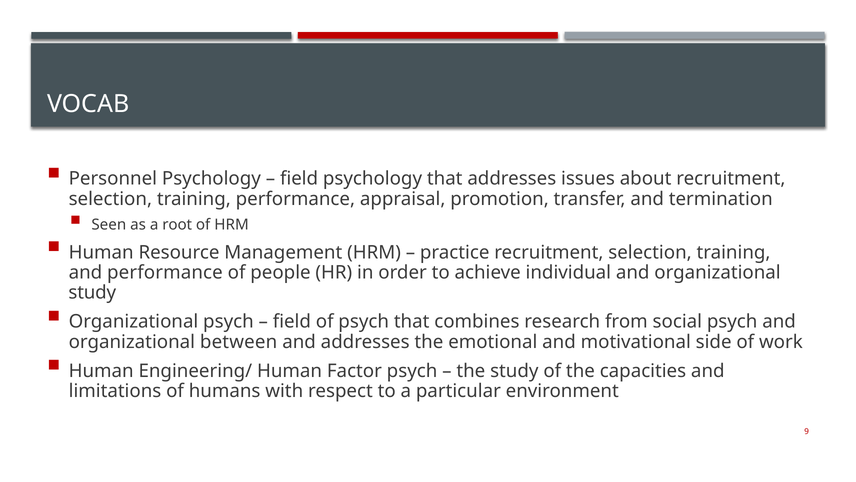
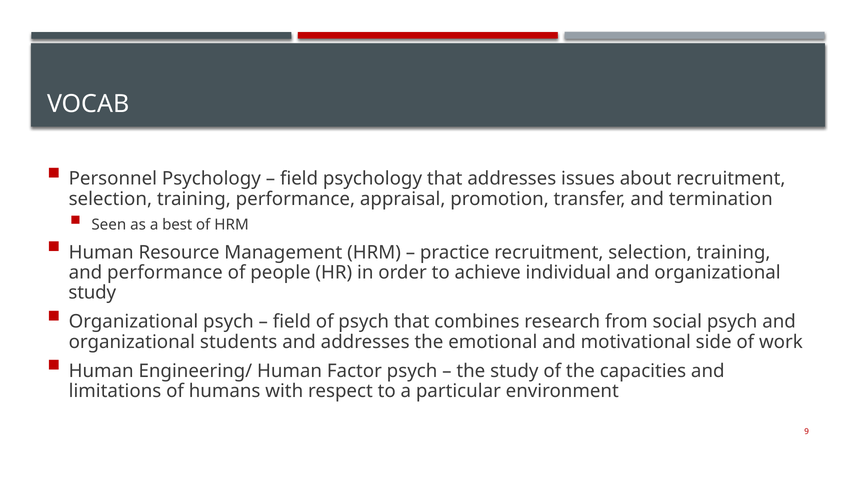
root: root -> best (177, 225)
between: between -> students (239, 342)
